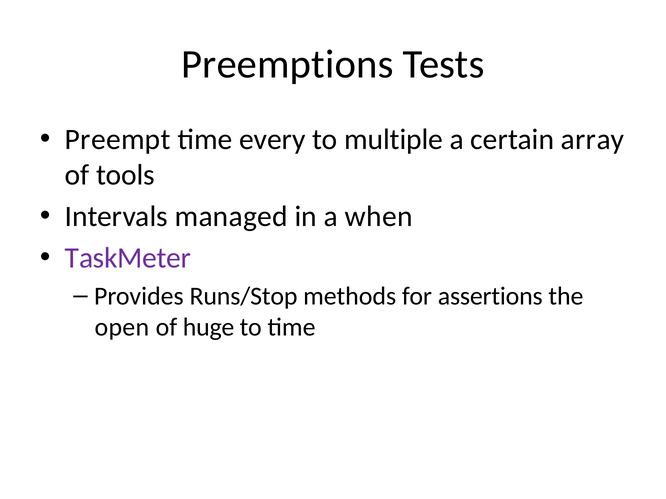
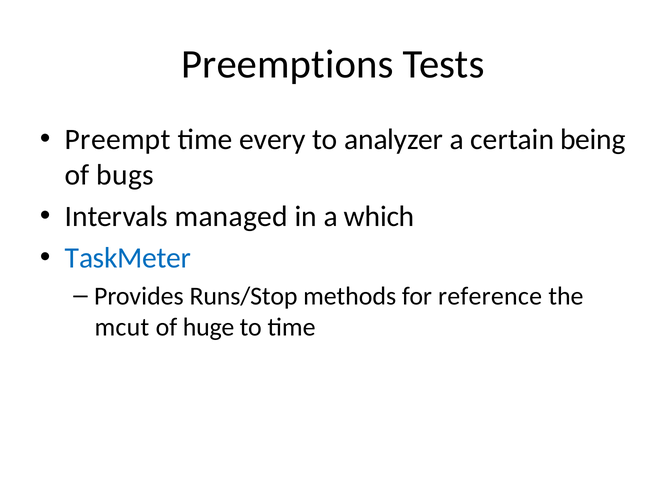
multiple: multiple -> analyzer (394, 140)
array: array -> being (593, 140)
tools: tools -> bugs (125, 175)
when: when -> which (379, 217)
TaskMeter colour: purple -> blue (128, 258)
assertions: assertions -> reference (490, 296)
open: open -> mcut (122, 327)
